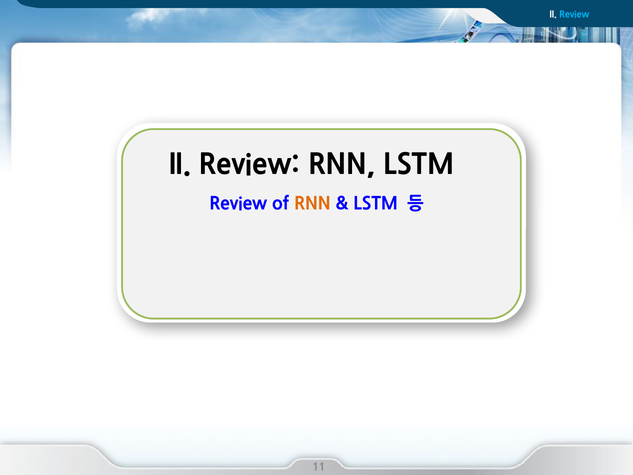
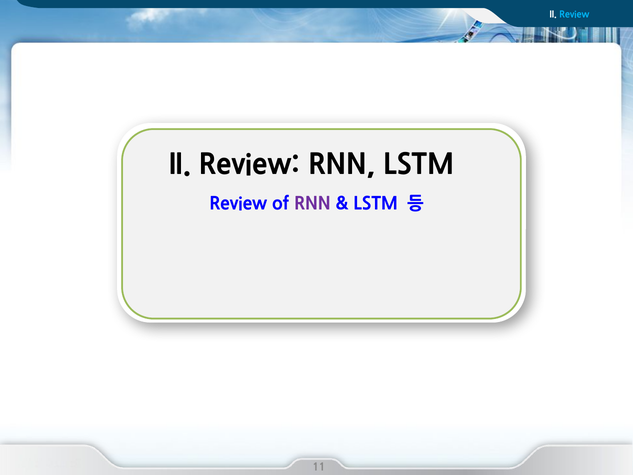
RNN colour: orange -> purple (312, 204)
